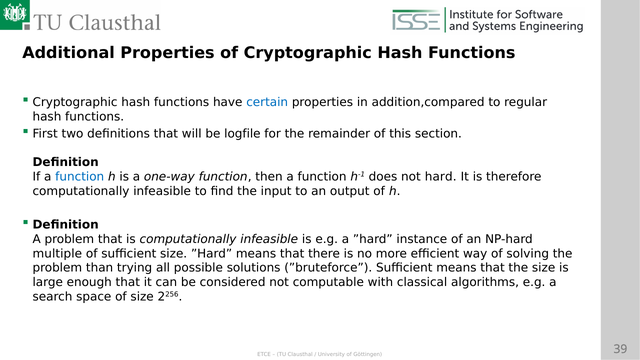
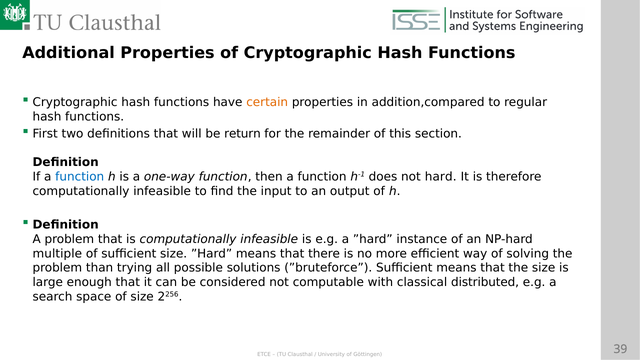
certain colour: blue -> orange (267, 102)
logfile: logfile -> return (242, 134)
algorithms: algorithms -> distributed (485, 282)
